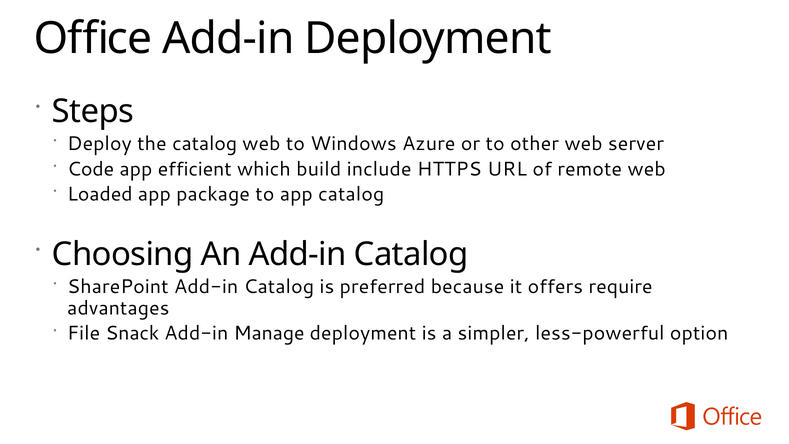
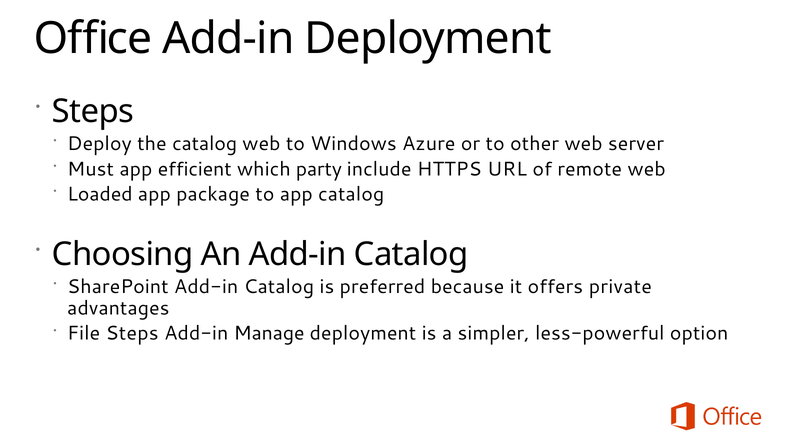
Code: Code -> Must (91, 169)
build: build -> party (319, 169)
require: require -> private (620, 287)
File Snack: Snack -> Steps (132, 333)
